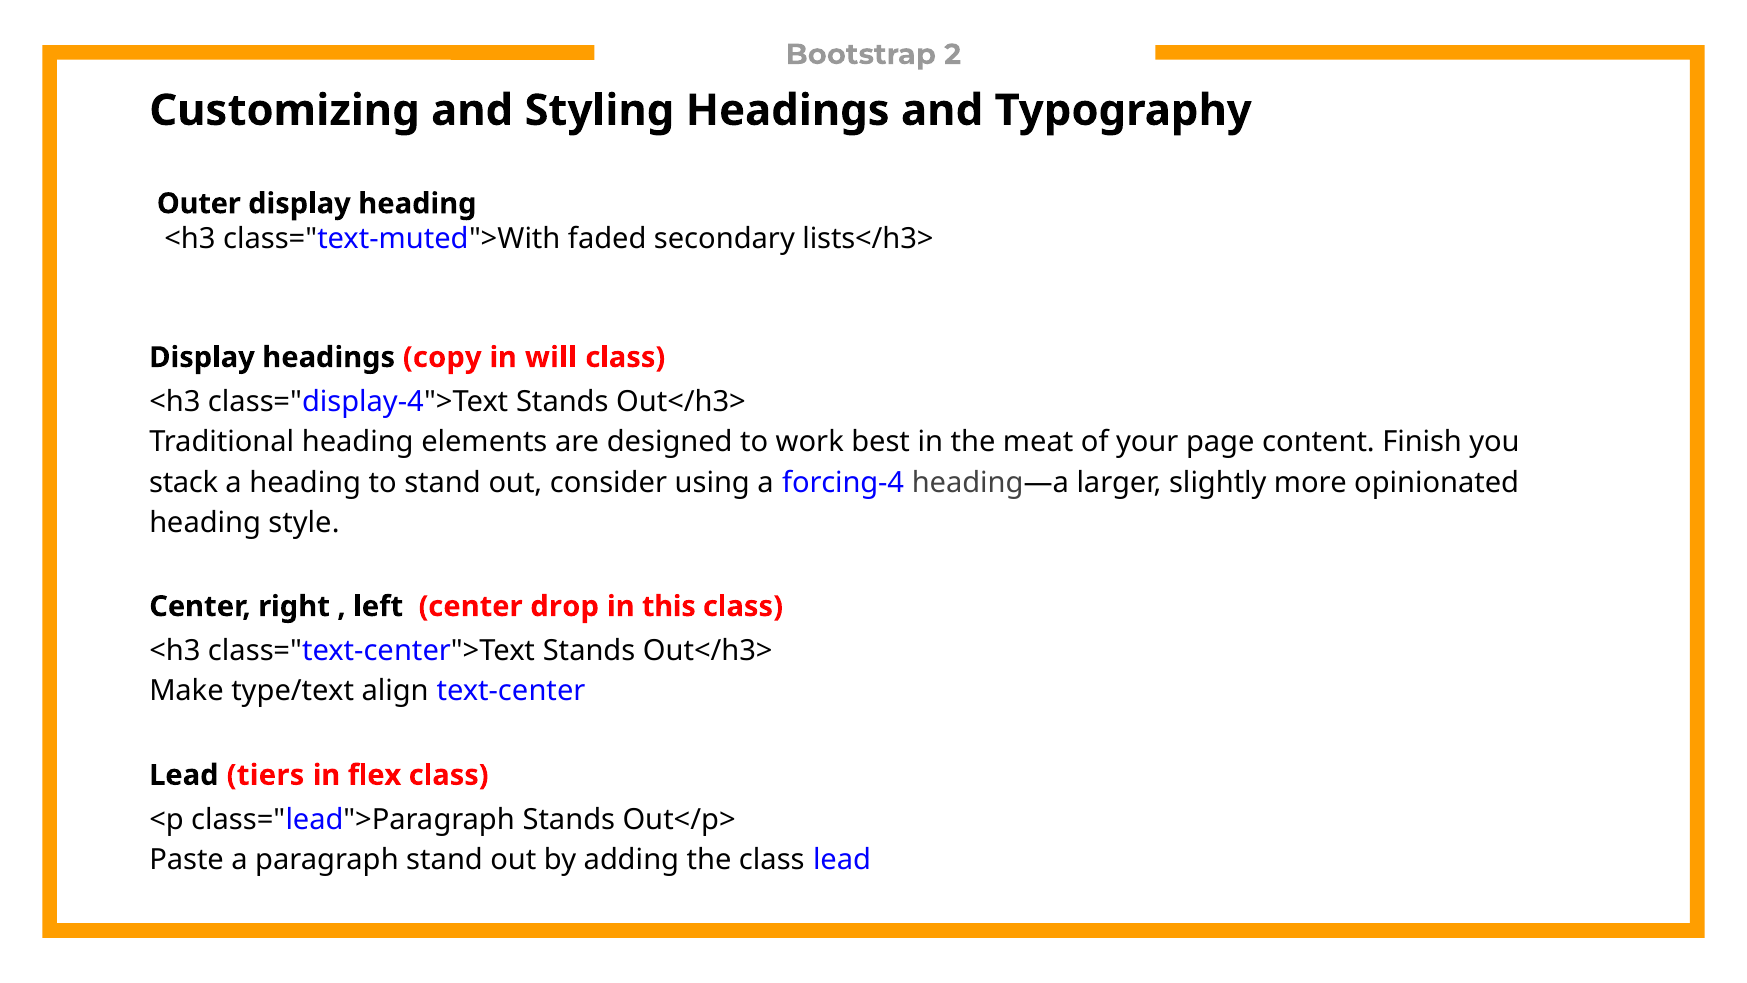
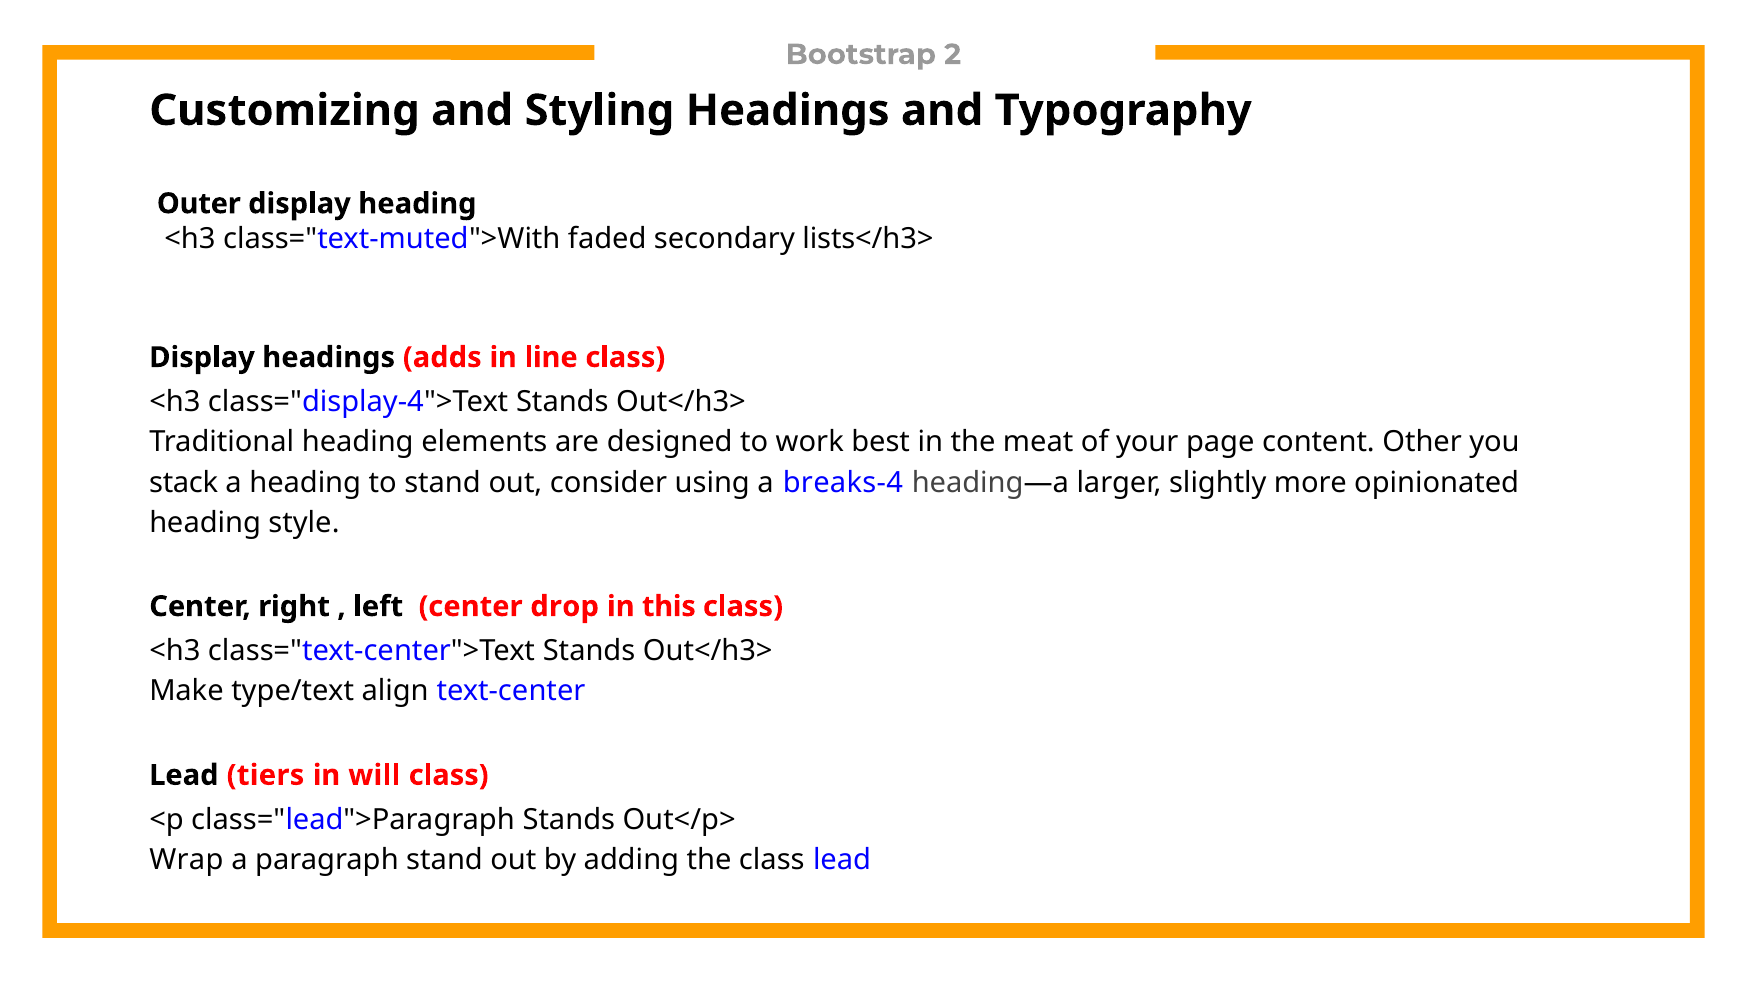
copy: copy -> adds (442, 357)
will: will -> line (551, 357)
Finish: Finish -> Other (1422, 442)
forcing-4: forcing-4 -> breaks-4 (843, 482)
flex: flex -> will (374, 775)
Paste: Paste -> Wrap (186, 860)
